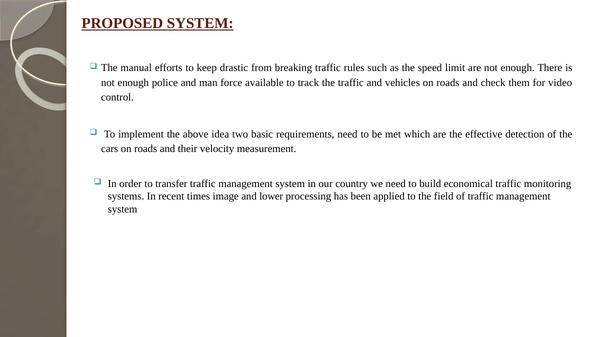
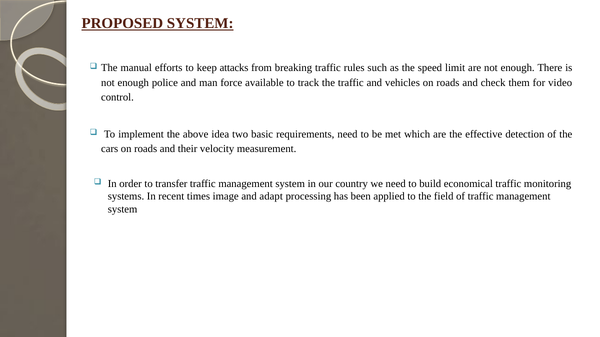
drastic: drastic -> attacks (234, 68)
lower: lower -> adapt (271, 197)
